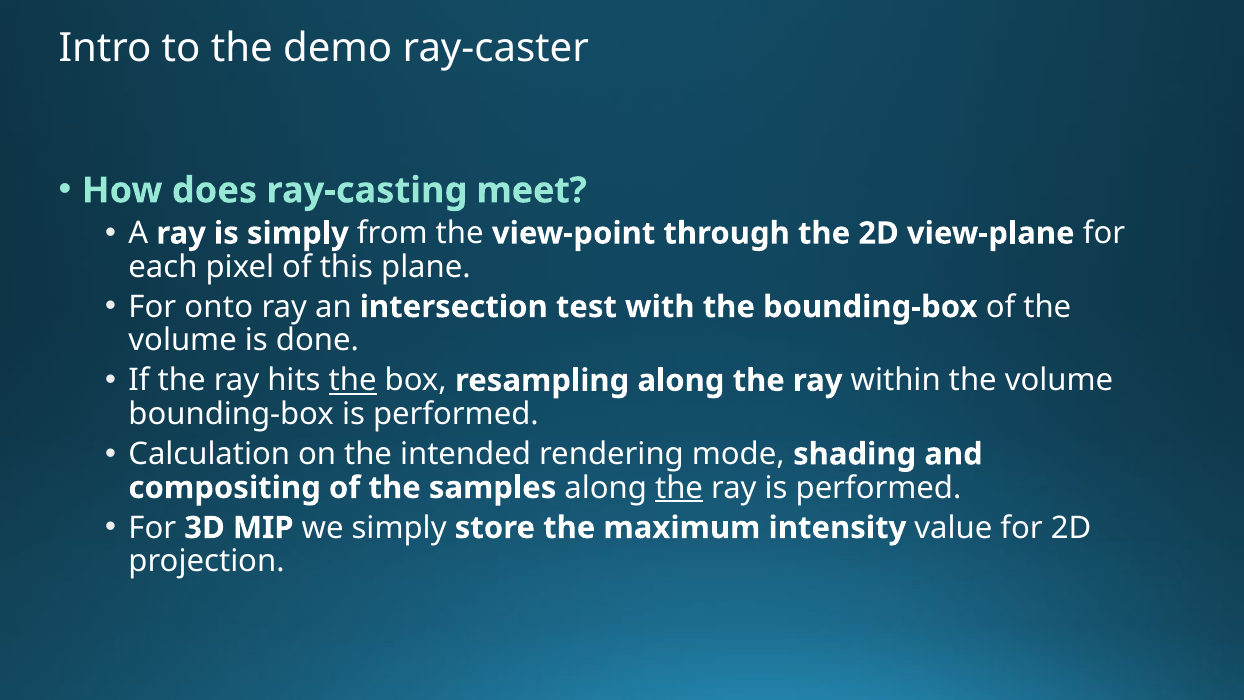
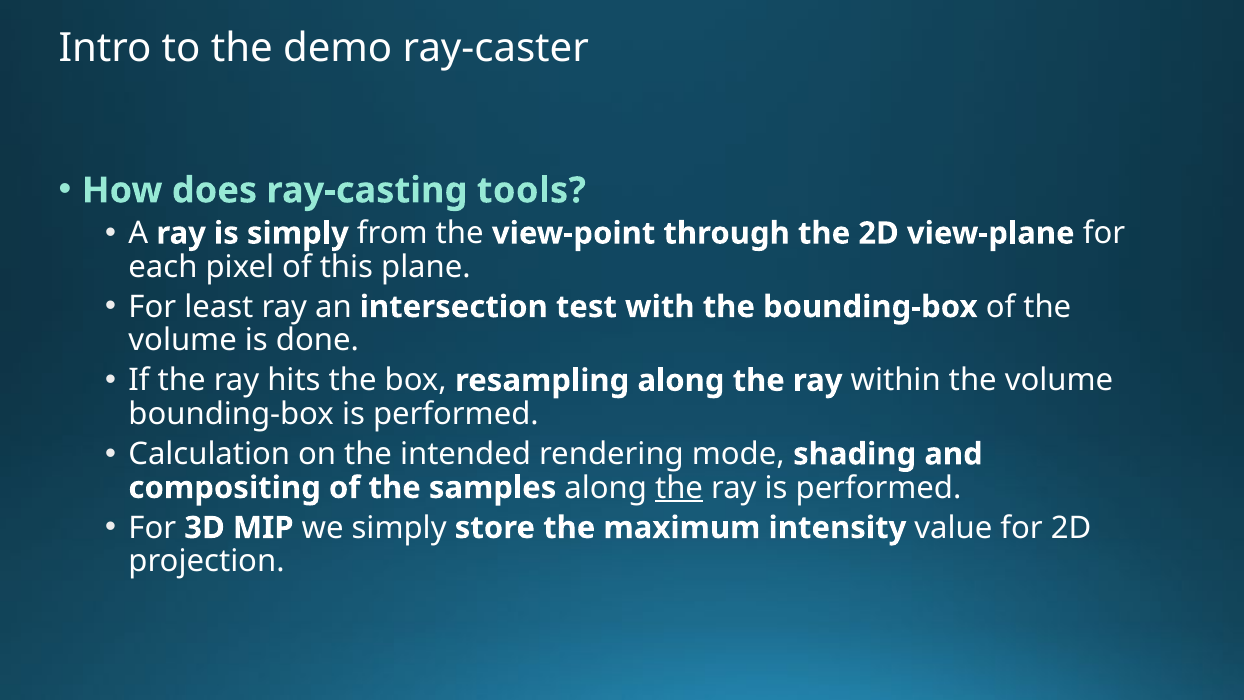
meet: meet -> tools (531, 190)
onto: onto -> least (219, 307)
the underline: present -> none (353, 380)
